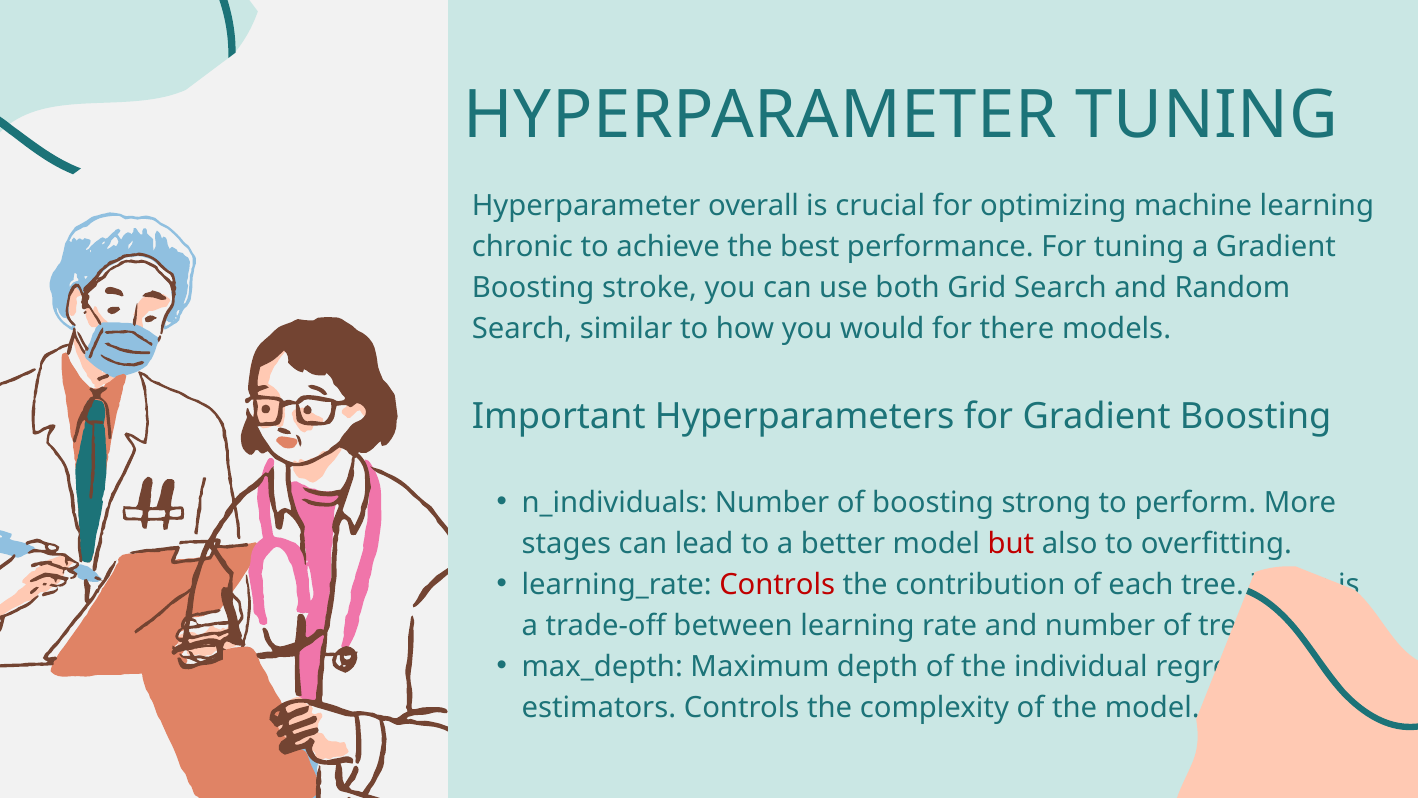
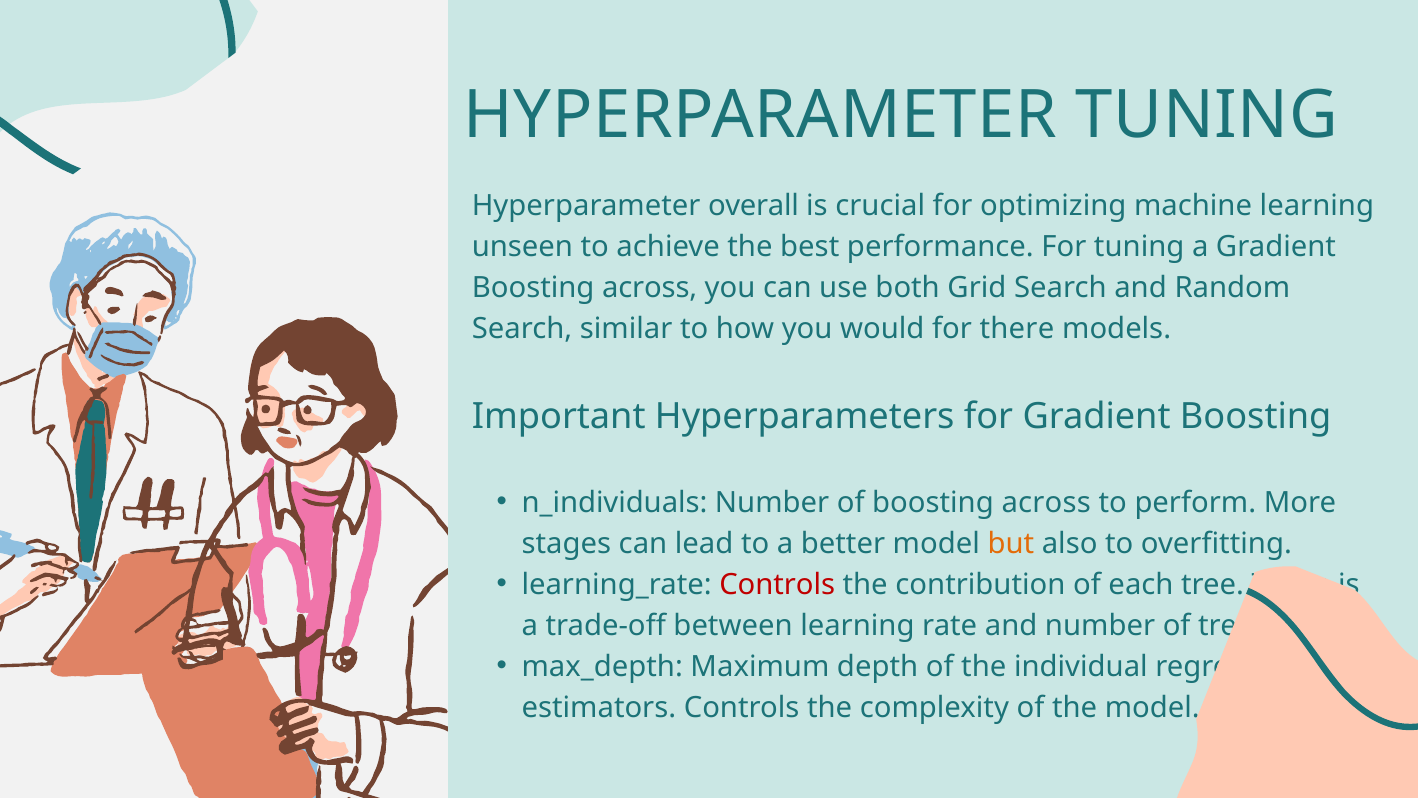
chronic: chronic -> unseen (522, 247)
stroke: stroke -> across (650, 288)
of boosting strong: strong -> across (1046, 502)
but colour: red -> orange (1011, 543)
